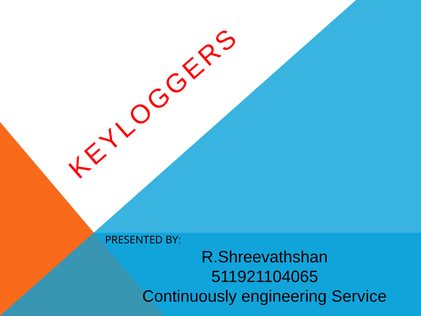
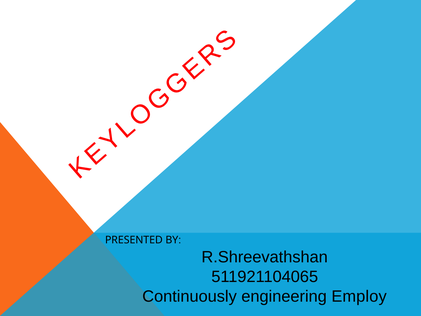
Service: Service -> Employ (359, 296)
